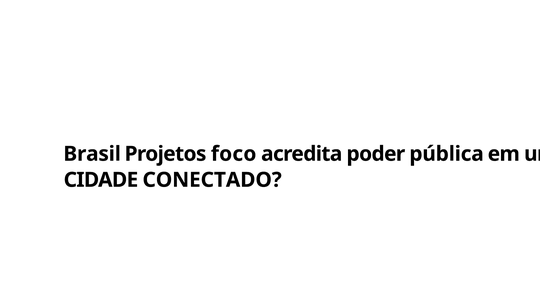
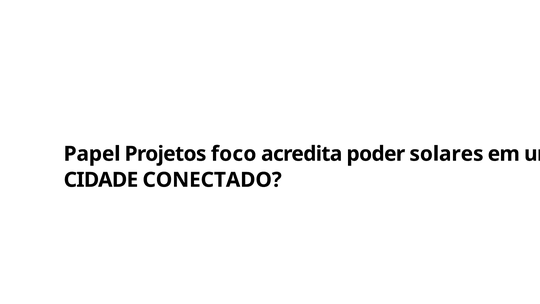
Brasil: Brasil -> Papel (92, 154)
pública: pública -> solares (446, 154)
